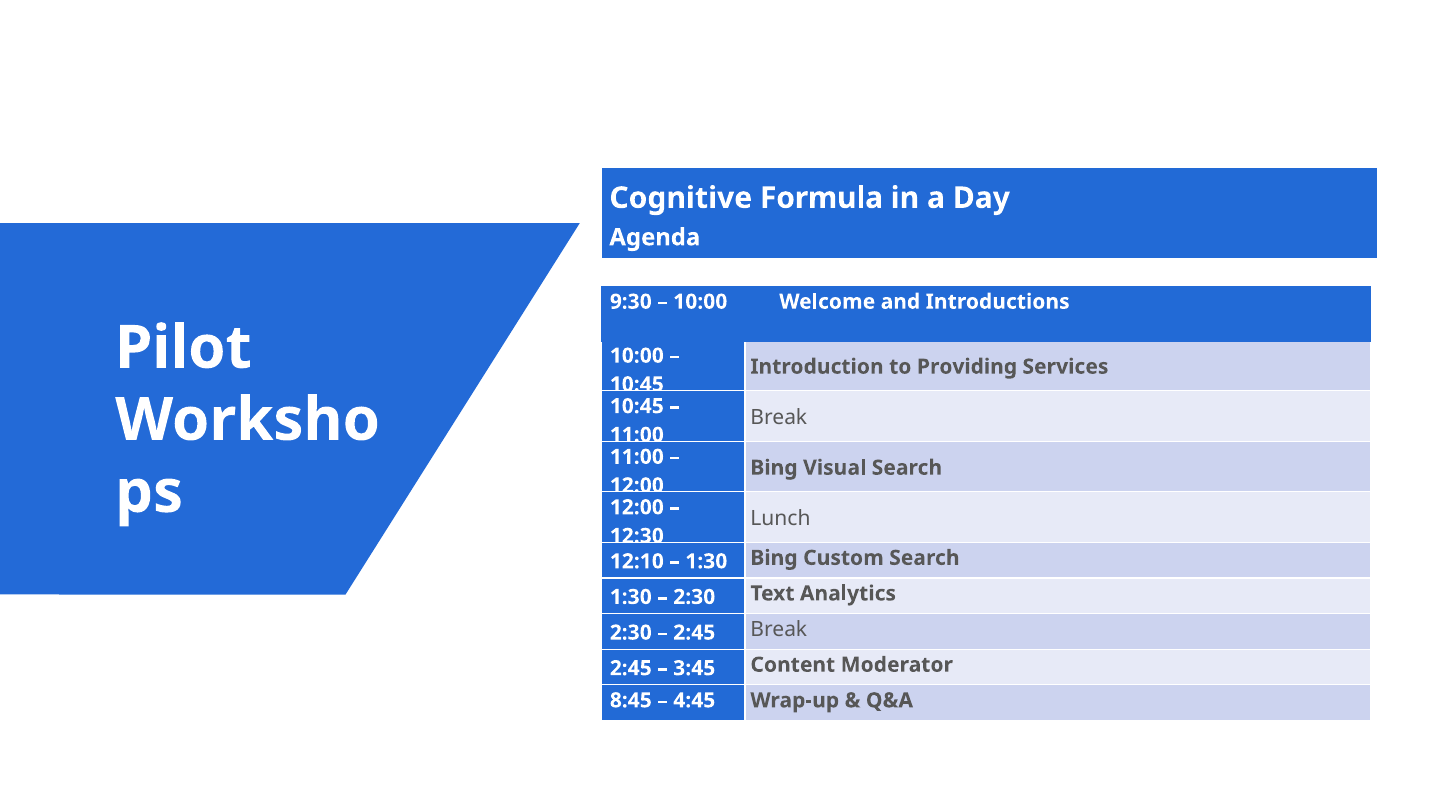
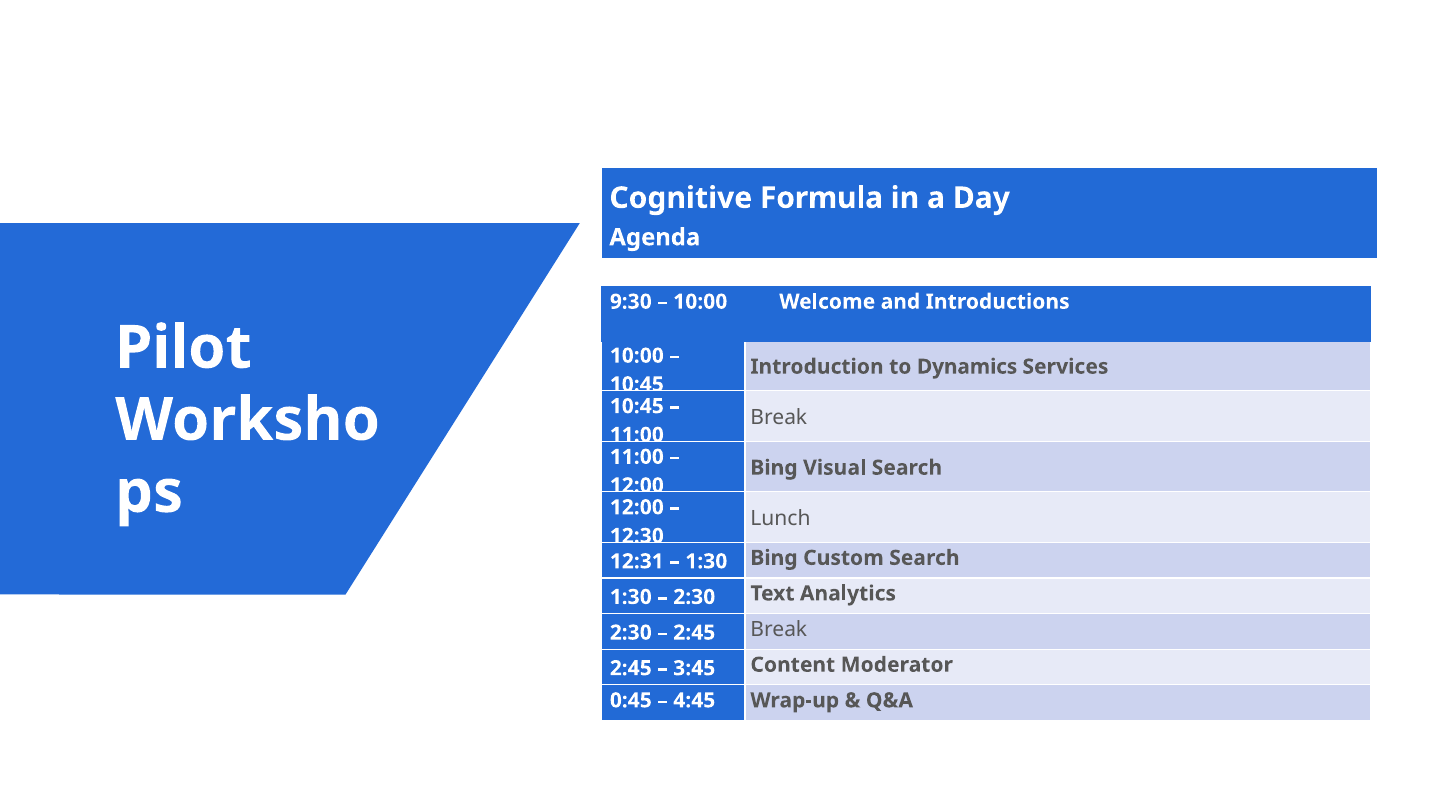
Providing: Providing -> Dynamics (967, 367)
12:10: 12:10 -> 12:31 (637, 561)
8:45: 8:45 -> 0:45 (631, 701)
